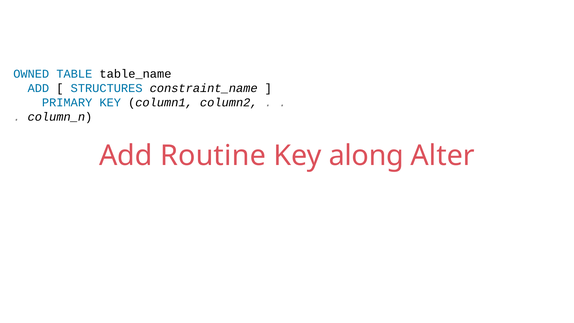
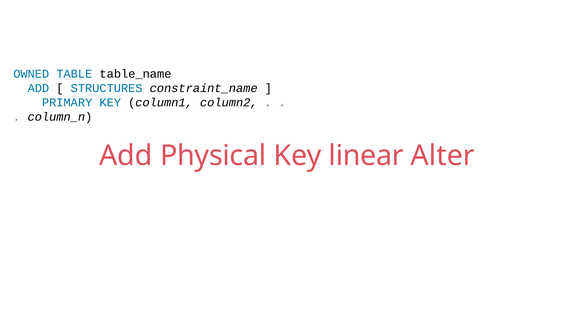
Routine: Routine -> Physical (213, 156)
along: along -> linear (366, 156)
